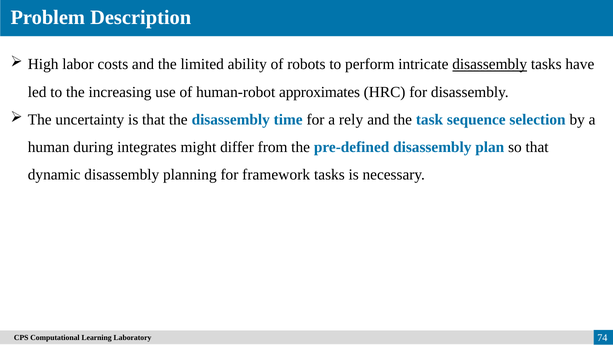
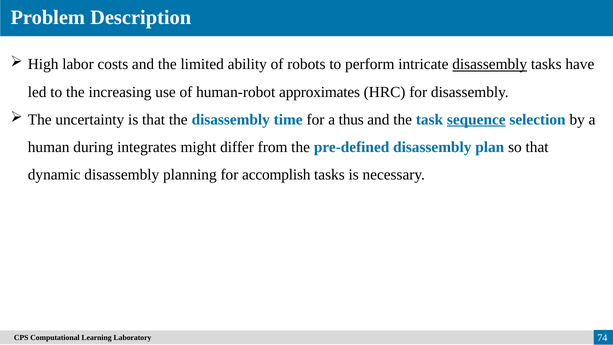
rely: rely -> thus (351, 120)
sequence underline: none -> present (476, 120)
framework: framework -> accomplish (276, 175)
